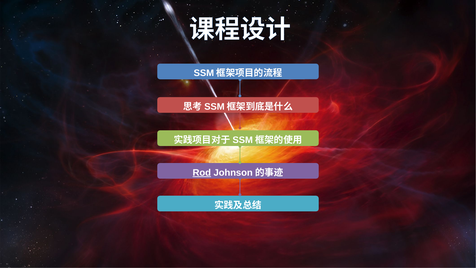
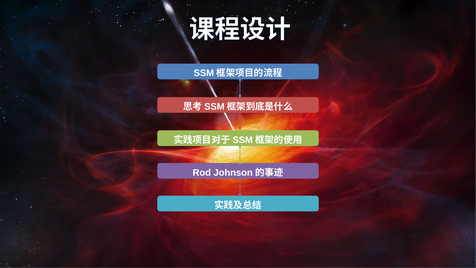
Rod underline: present -> none (202, 172)
